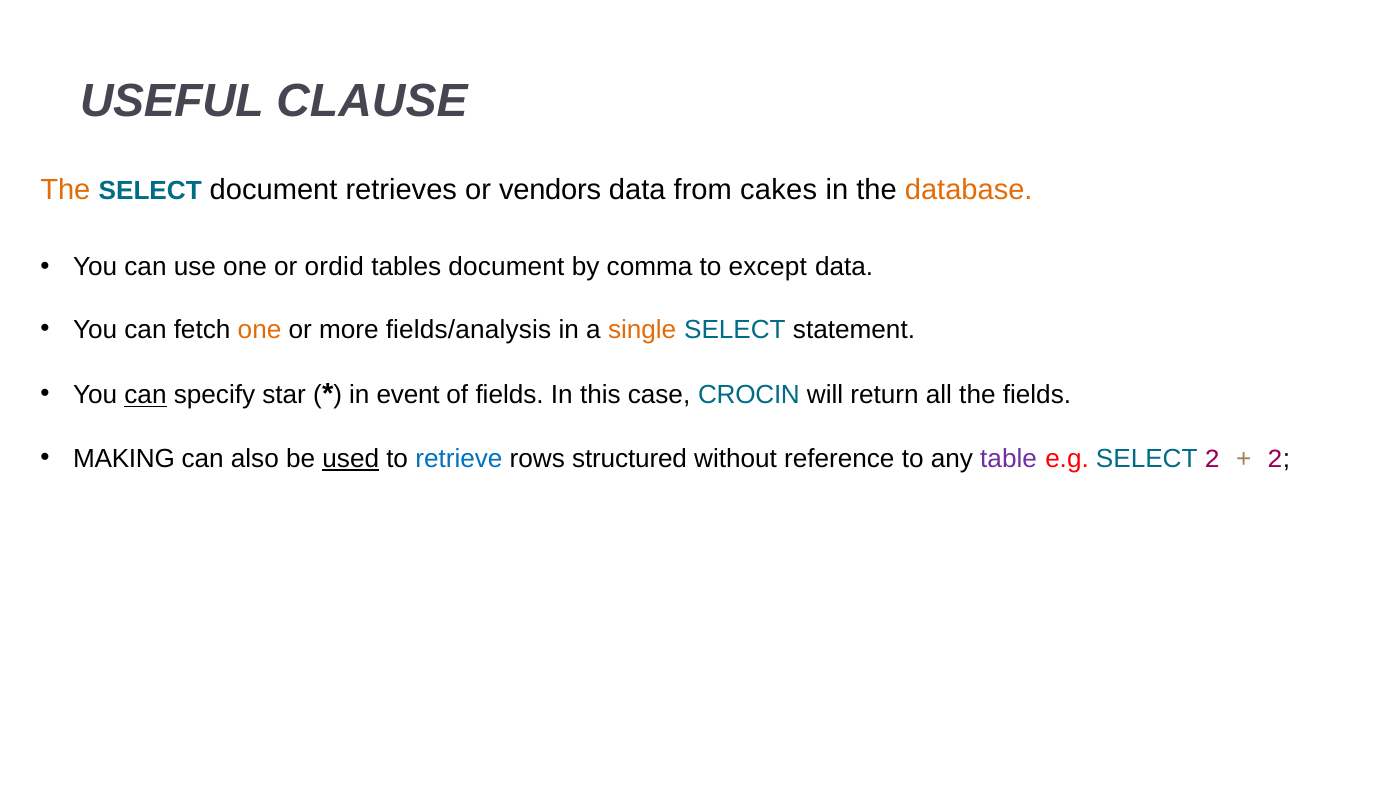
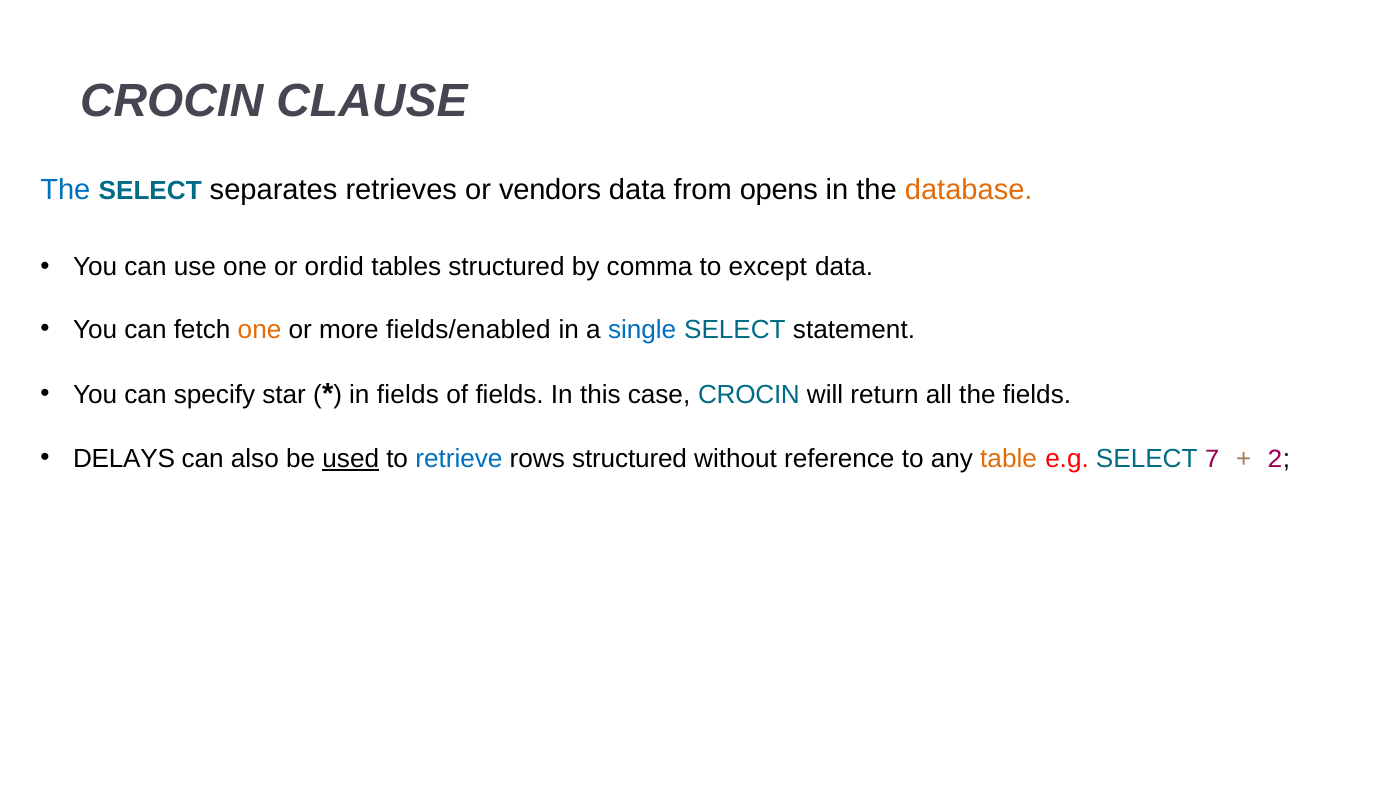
USEFUL: USEFUL -> CROCIN (172, 101)
The colour: orange -> blue (65, 189)
SELECT document: document -> separates (274, 189)
cakes: cakes -> opens (779, 189)
tables document: document -> structured (506, 267)
fields/analysis: fields/analysis -> fields/enabled (468, 330)
single colour: orange -> blue (642, 330)
can underline: present -> none (145, 395)
in event: event -> fields (408, 395)
MAKING: MAKING -> DELAYS (124, 459)
table colour: purple -> orange (1009, 459)
SELECT 2: 2 -> 7 (1212, 459)
